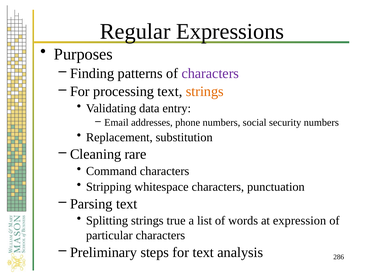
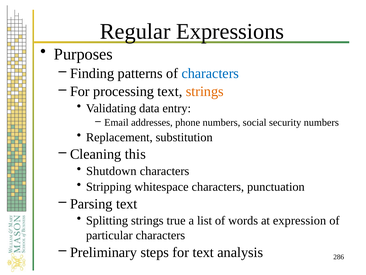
characters colour: purple -> blue (210, 73)
rare: rare -> this (135, 154)
Command: Command -> Shutdown (111, 171)
